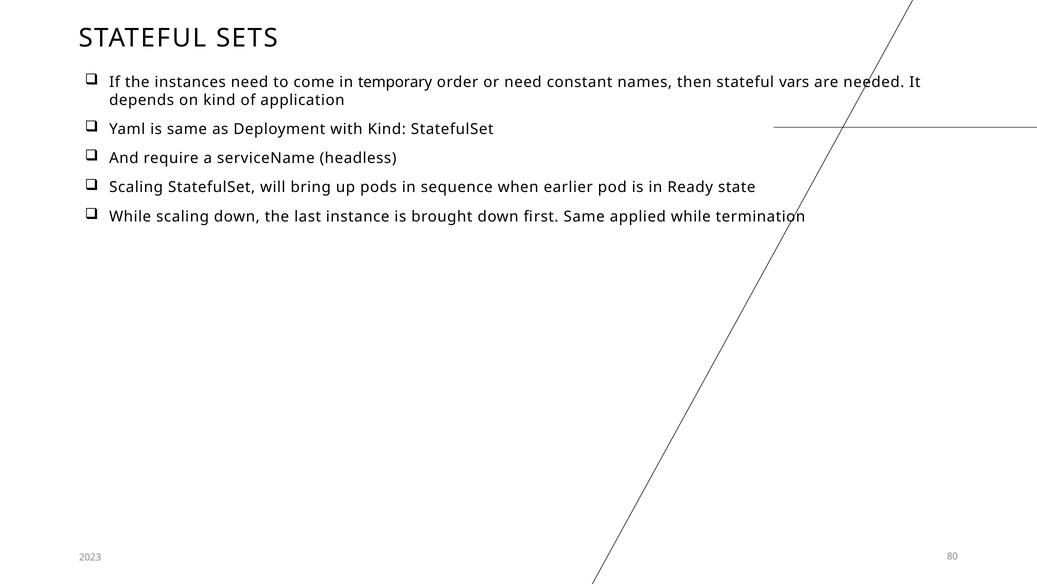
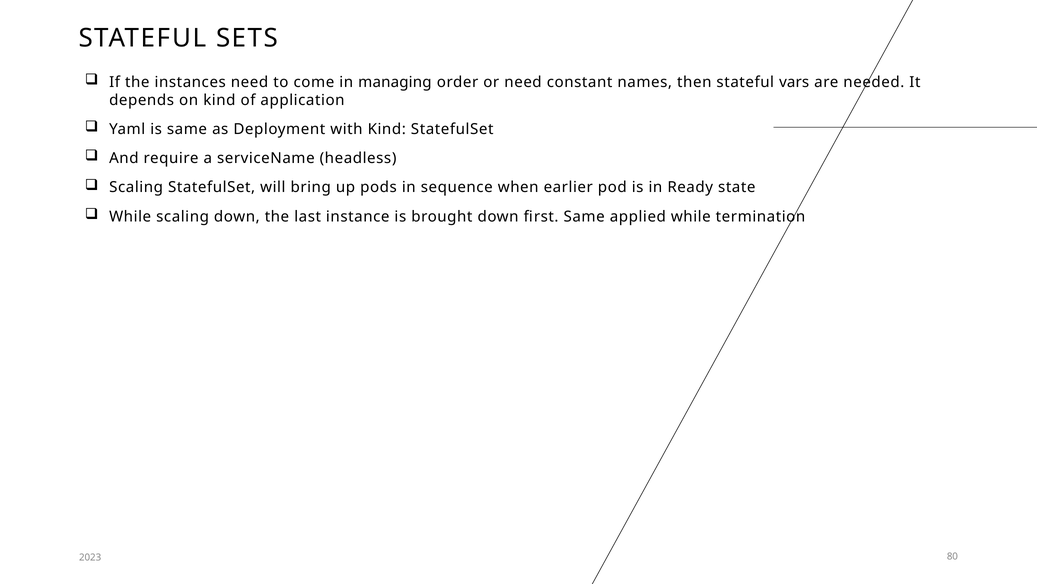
temporary: temporary -> managing (395, 82)
